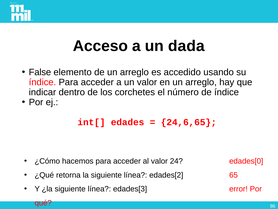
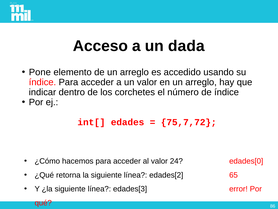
False: False -> Pone (40, 72)
24,6,65: 24,6,65 -> 75,7,72 (189, 122)
